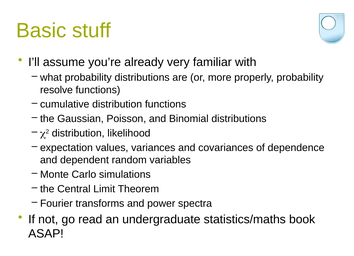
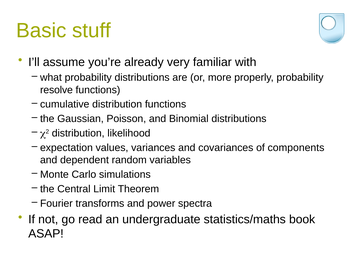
dependence: dependence -> components (296, 148)
